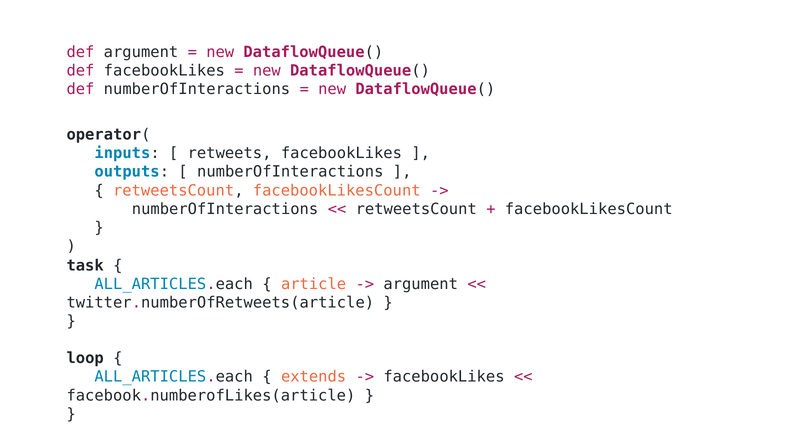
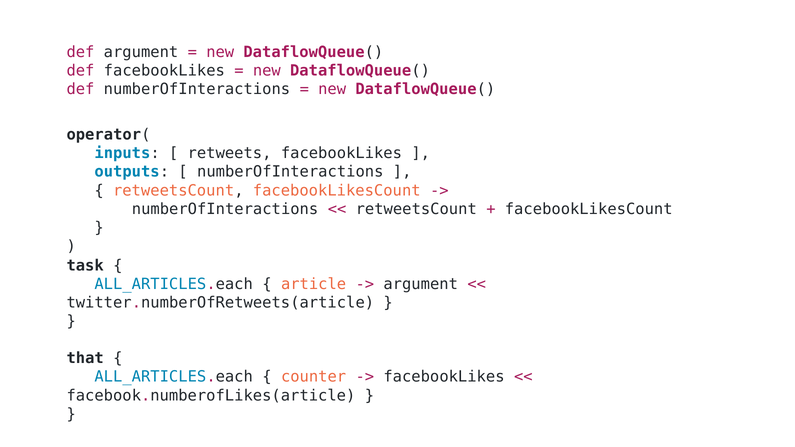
loop: loop -> that (85, 358)
extends: extends -> counter (314, 377)
